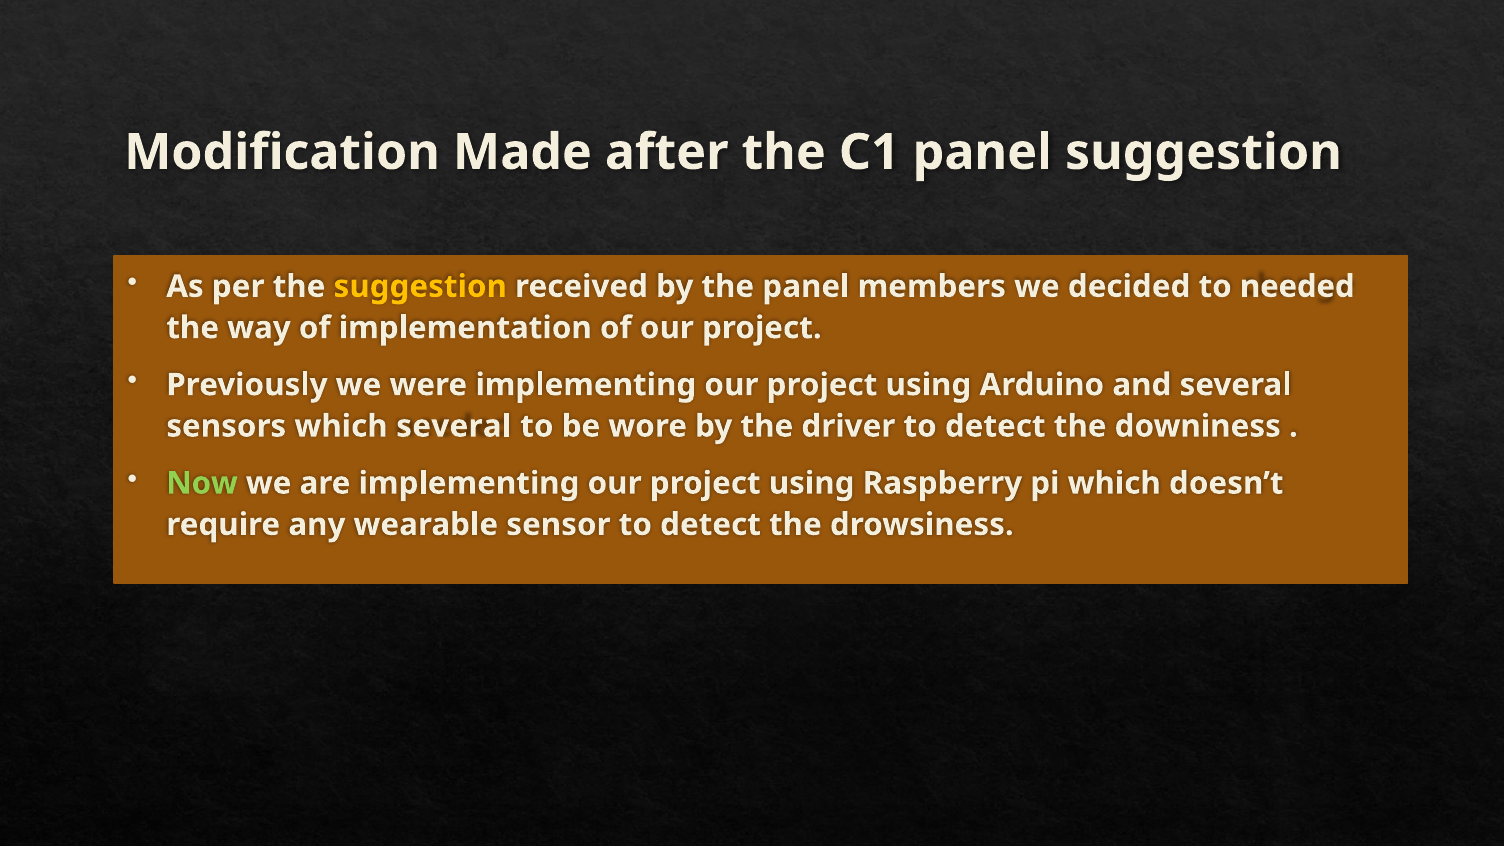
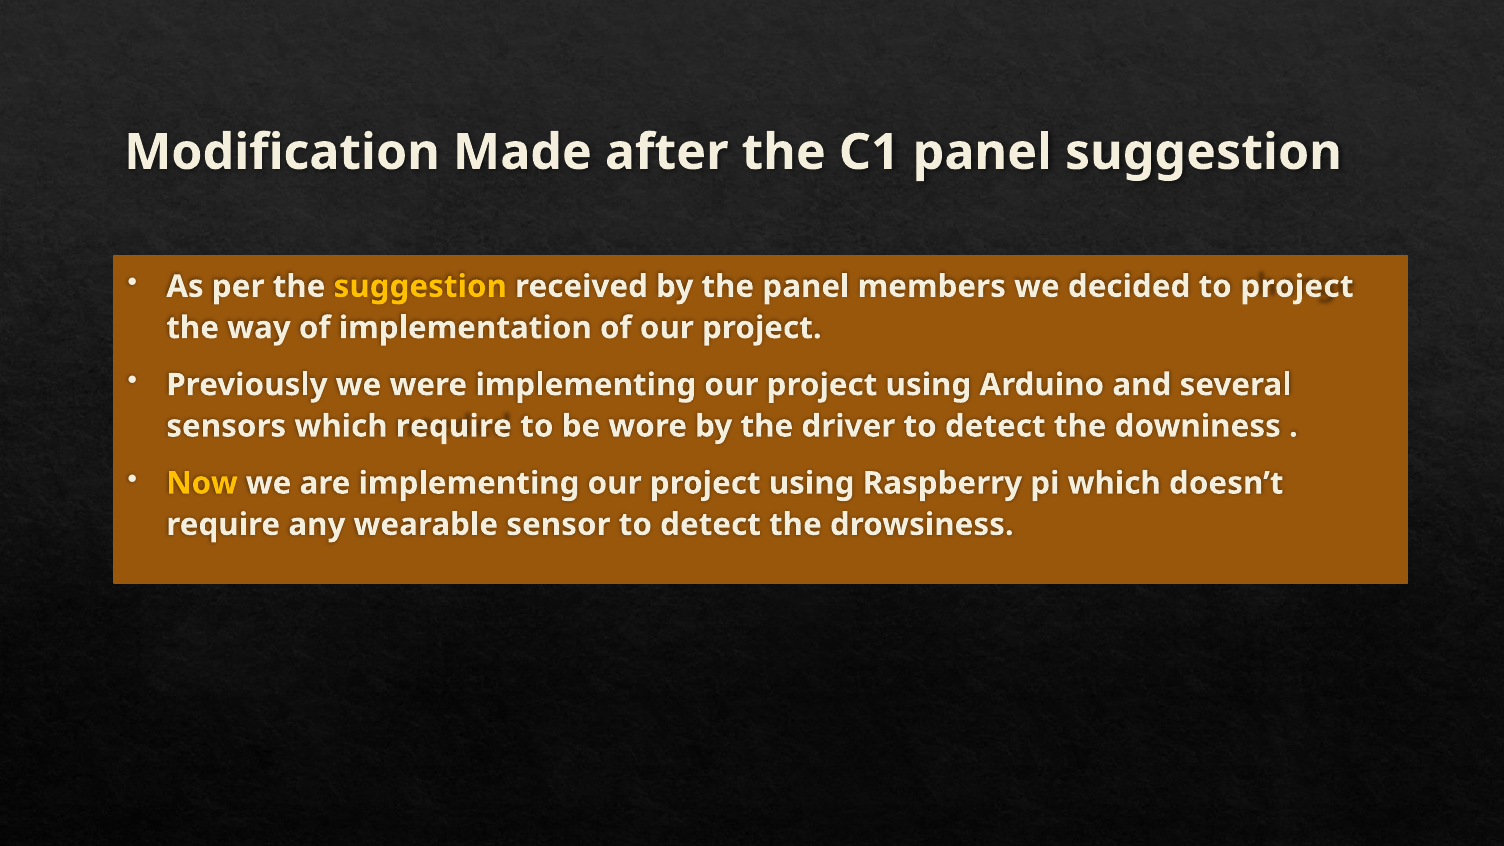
to needed: needed -> project (1297, 287)
which several: several -> require (454, 426)
Now colour: light green -> yellow (202, 483)
